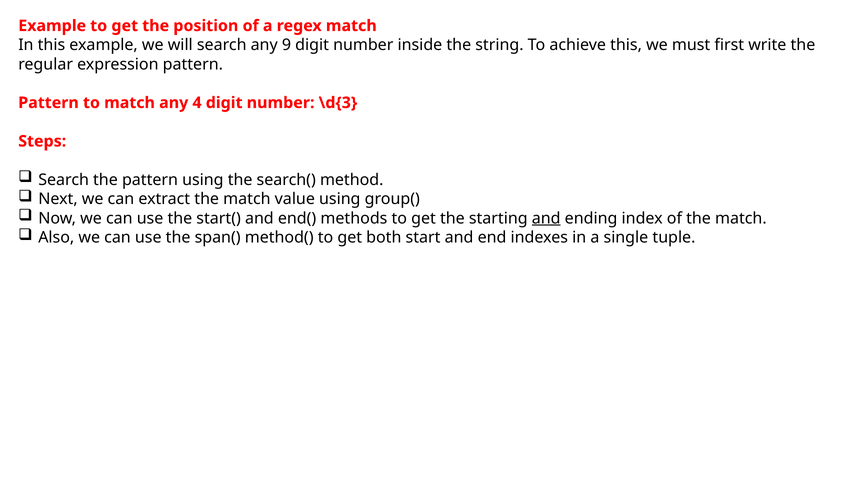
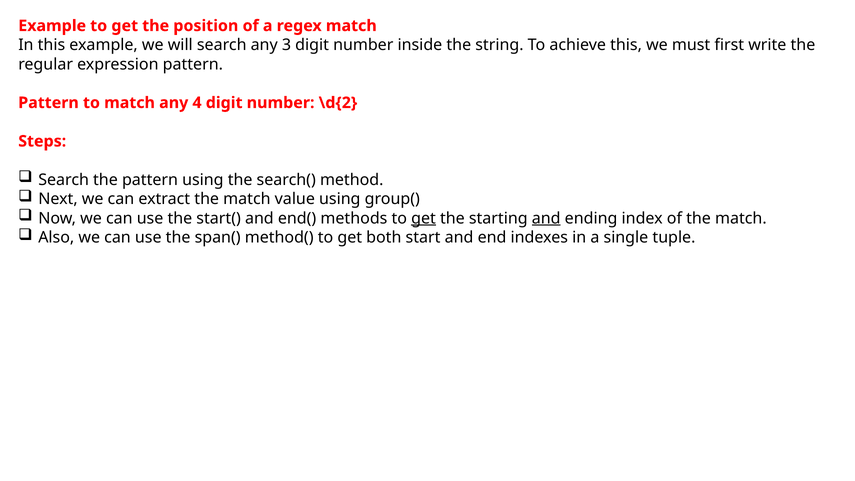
9: 9 -> 3 (286, 45)
\d{3: \d{3 -> \d{2 (338, 103)
get underline: none -> present (424, 218)
